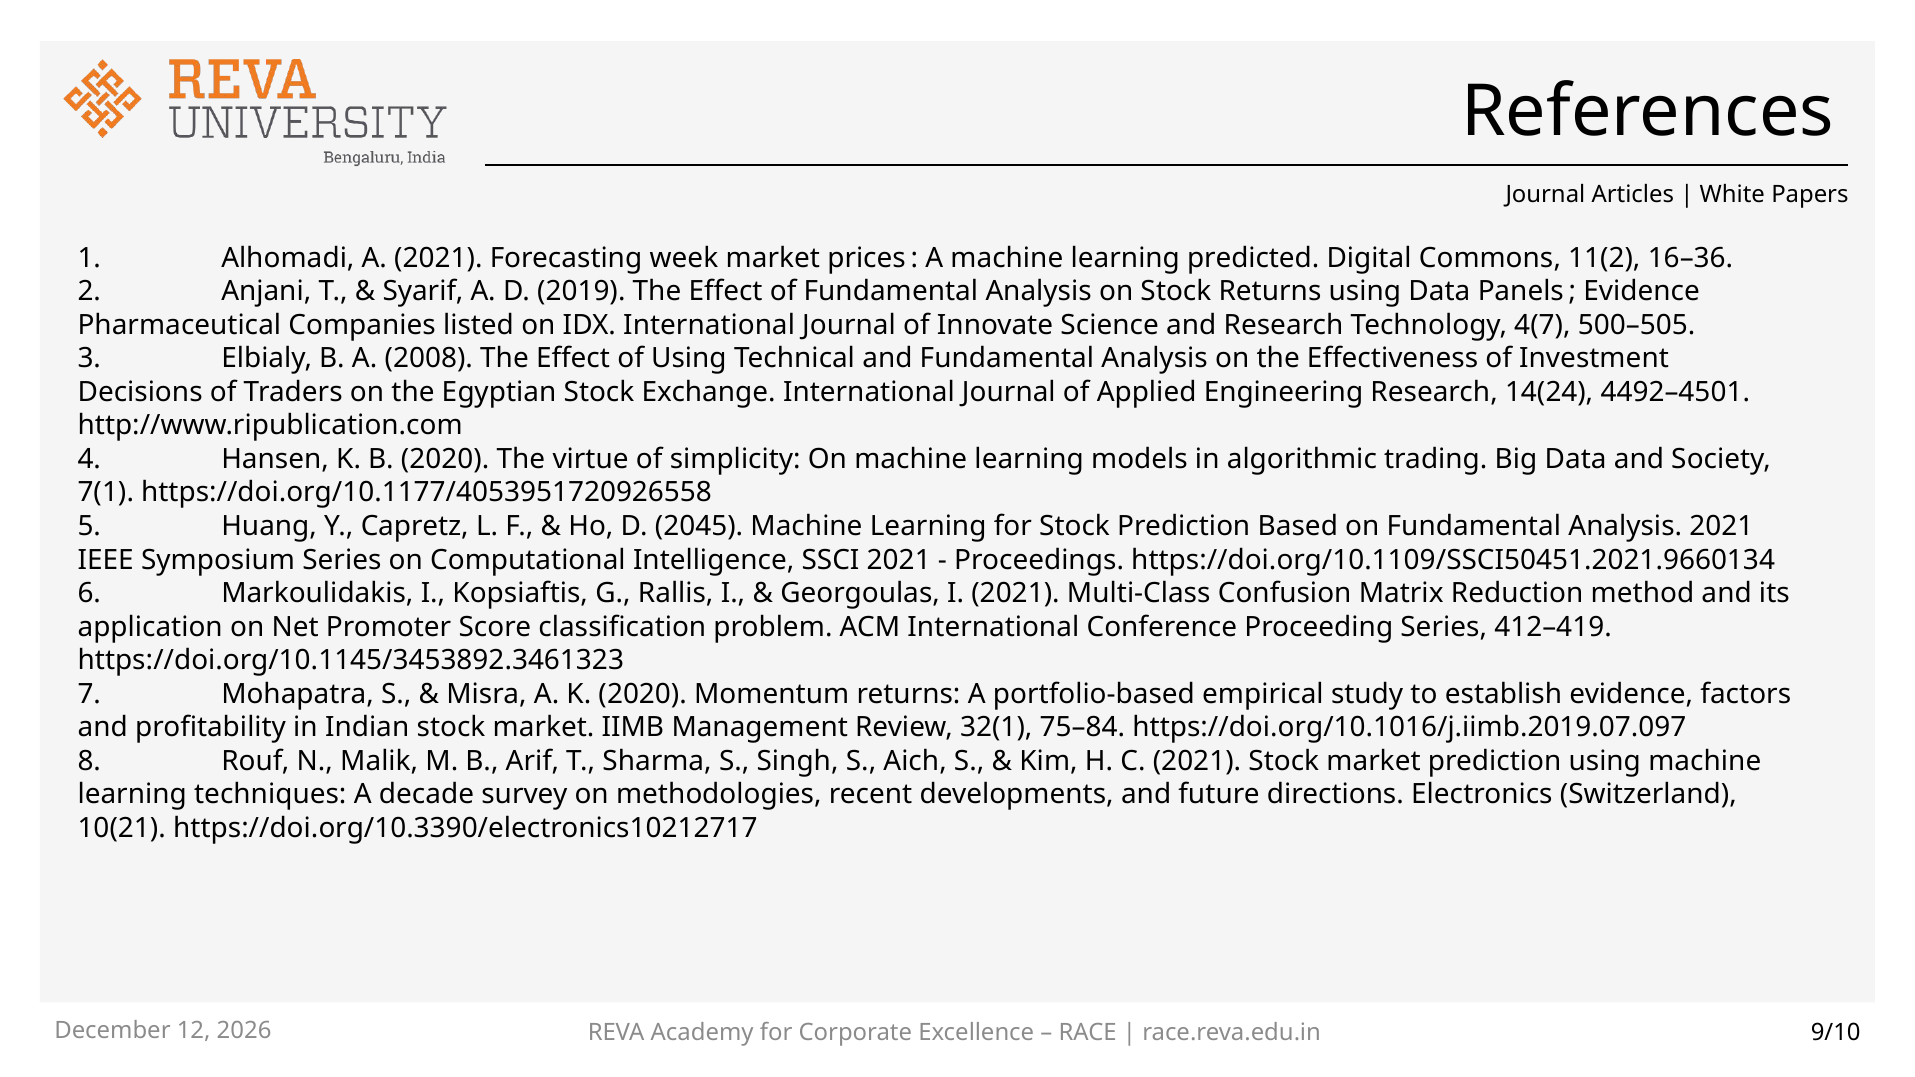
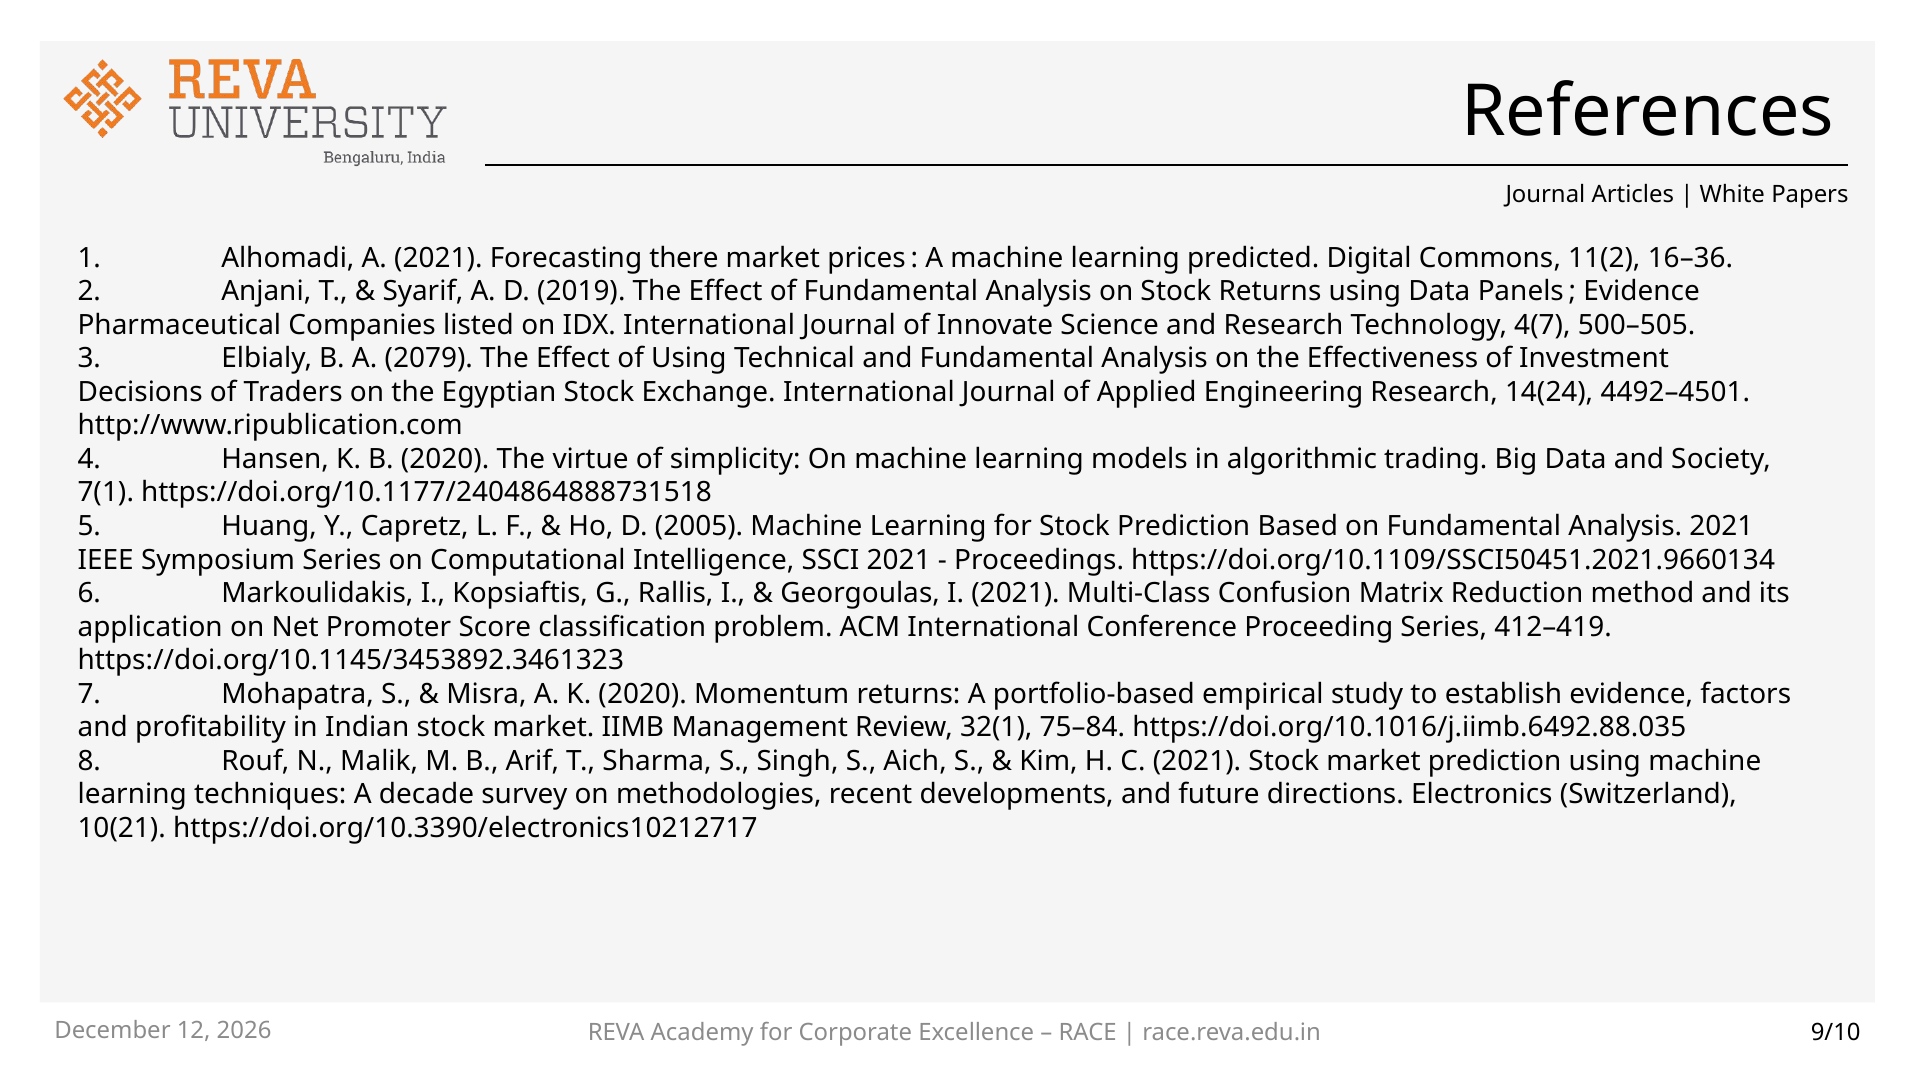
week: week -> there (684, 258)
2008: 2008 -> 2079 (429, 359)
https://doi.org/10.1177/4053951720926558: https://doi.org/10.1177/4053951720926558 -> https://doi.org/10.1177/2404864888731518 (427, 493)
2045: 2045 -> 2005 (699, 526)
https://doi.org/10.1016/j.iimb.2019.07.097: https://doi.org/10.1016/j.iimb.2019.07.097 -> https://doi.org/10.1016/j.iimb.6492.88.035 (1409, 728)
